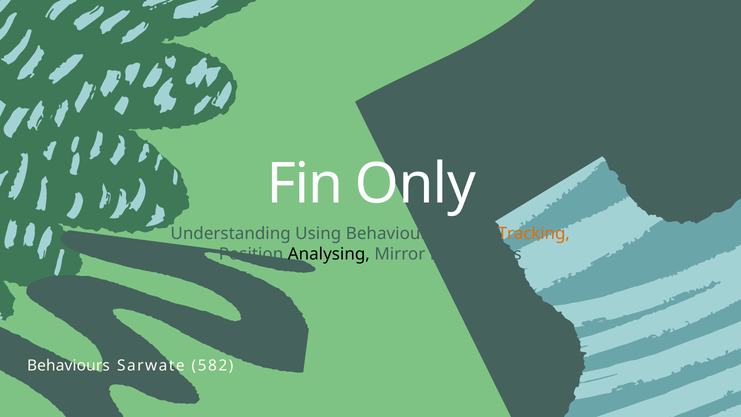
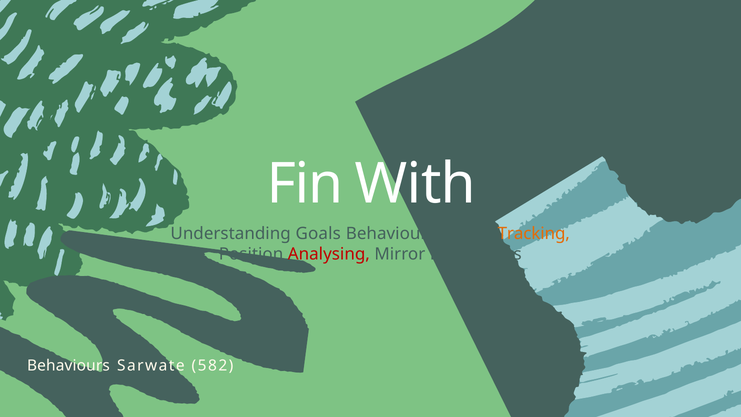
Only: Only -> With (415, 184)
Using: Using -> Goals (318, 234)
Analysing colour: black -> red (329, 254)
